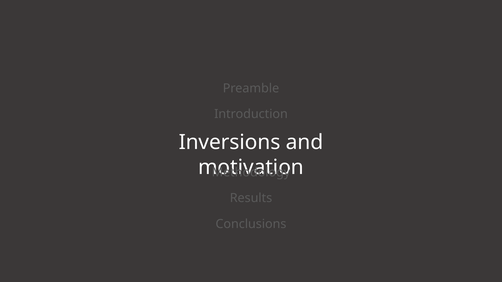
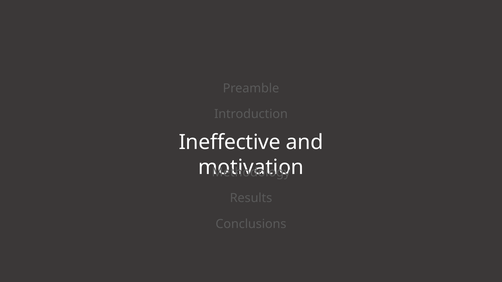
Inversions: Inversions -> Ineffective (230, 142)
